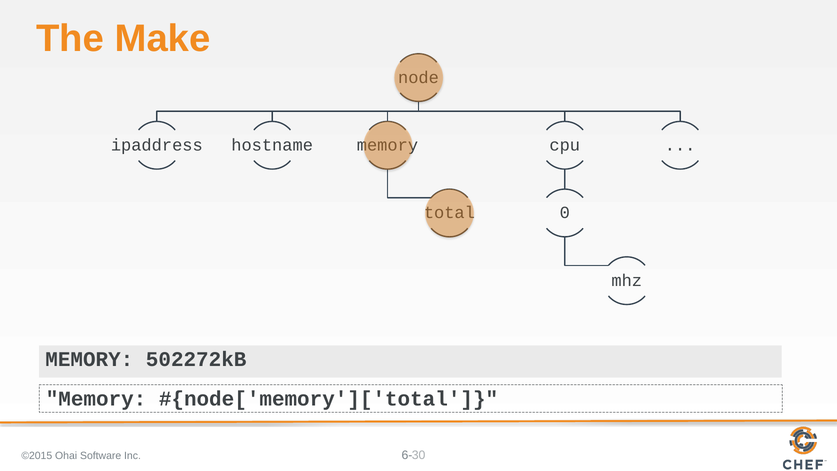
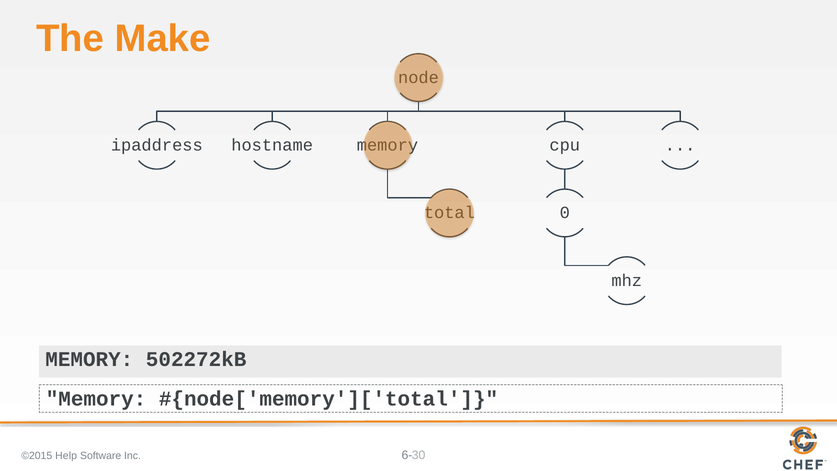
Ohai: Ohai -> Help (66, 456)
